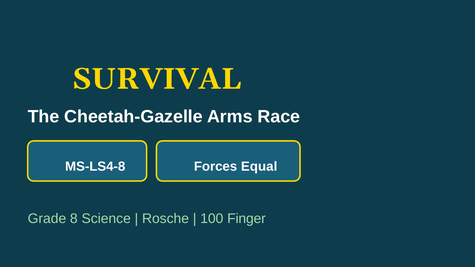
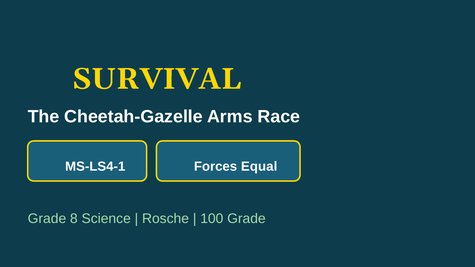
MS-LS4-8: MS-LS4-8 -> MS-LS4-1 (95, 167)
100 Finger: Finger -> Grade (246, 219)
